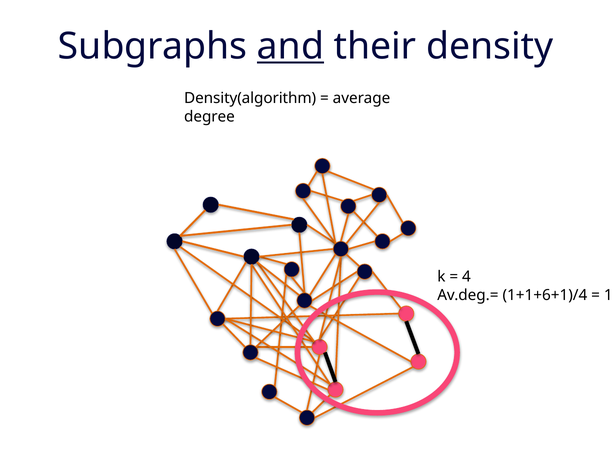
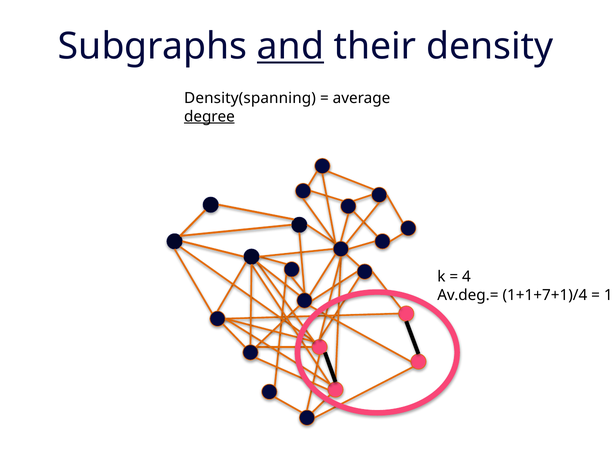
Density(algorithm: Density(algorithm -> Density(spanning (250, 98)
degree underline: none -> present (209, 117)
1+1+6+1)/4: 1+1+6+1)/4 -> 1+1+7+1)/4 (545, 295)
